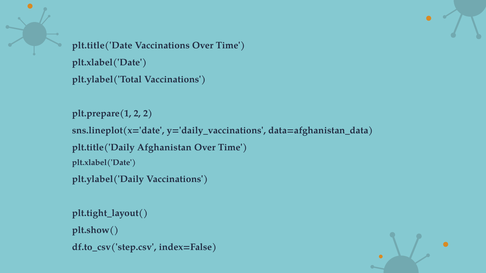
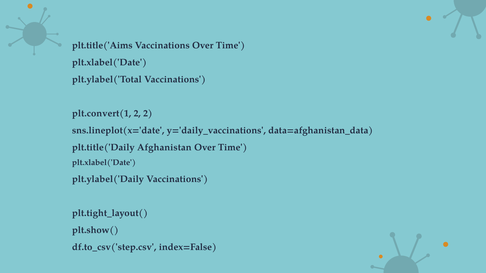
plt.title('Date: plt.title('Date -> plt.title('Aims (102, 45)
plt.prepare(1: plt.prepare(1 -> plt.convert(1 (102, 113)
